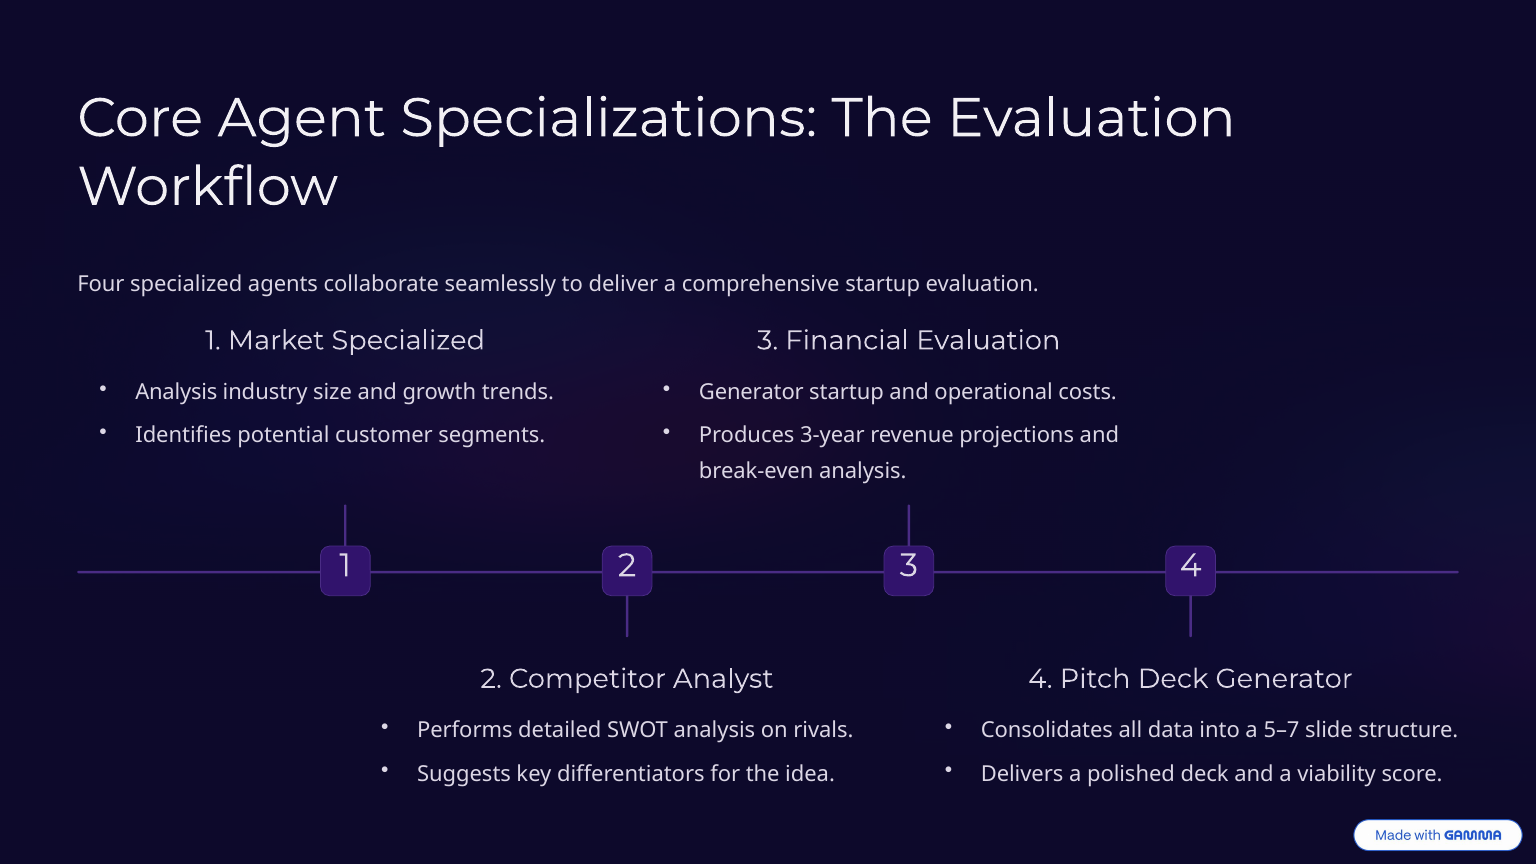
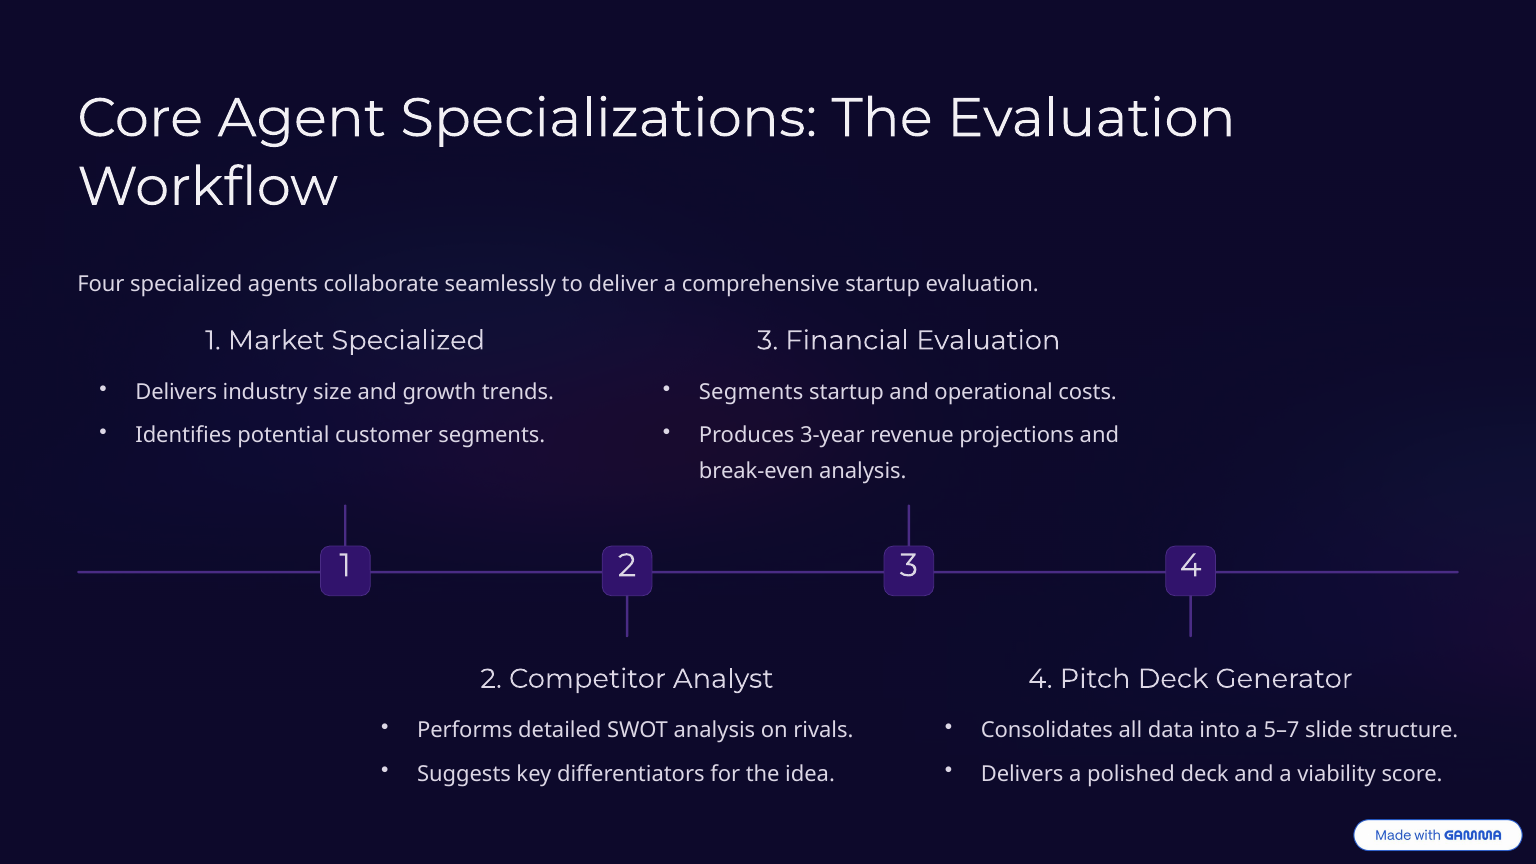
Analysis: Analysis -> Delivers (176, 392)
Generator: Generator -> Segments (751, 392)
